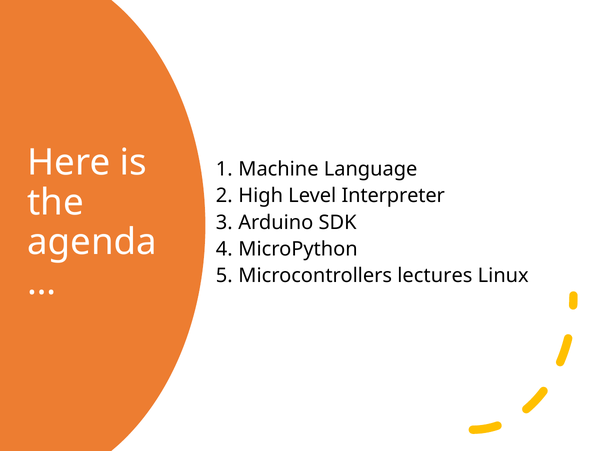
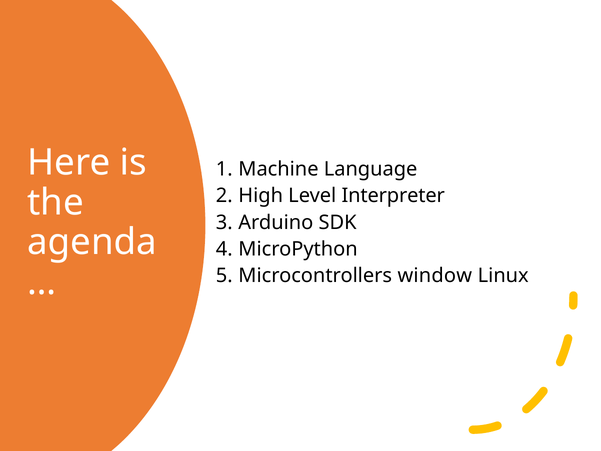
lectures: lectures -> window (435, 276)
